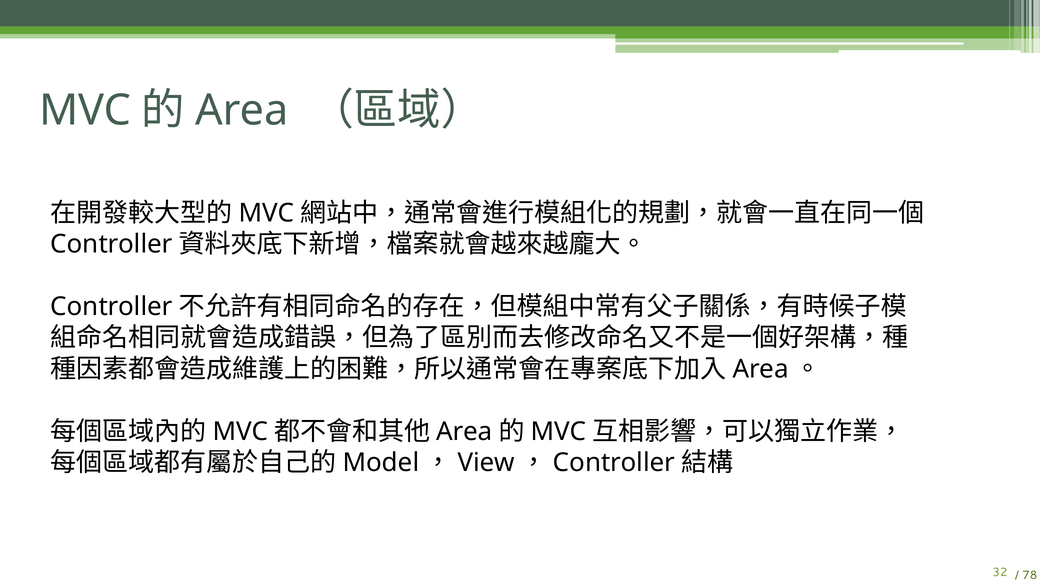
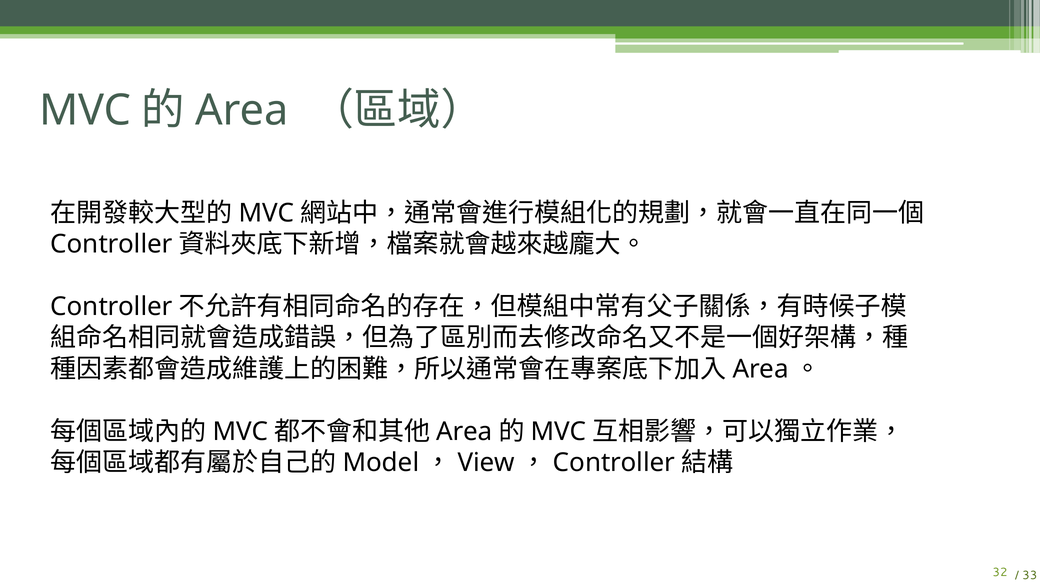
78: 78 -> 33 (1030, 575)
